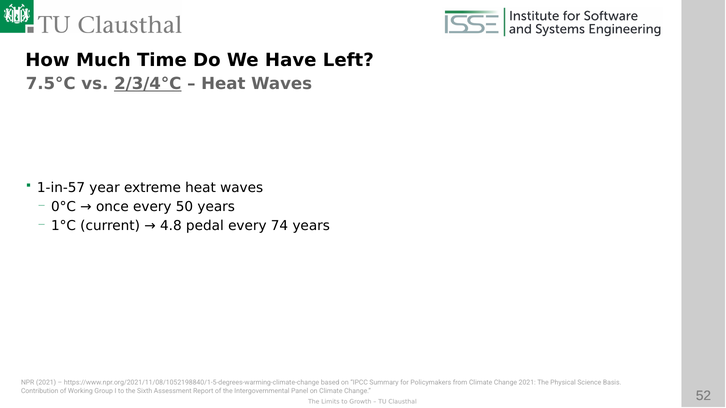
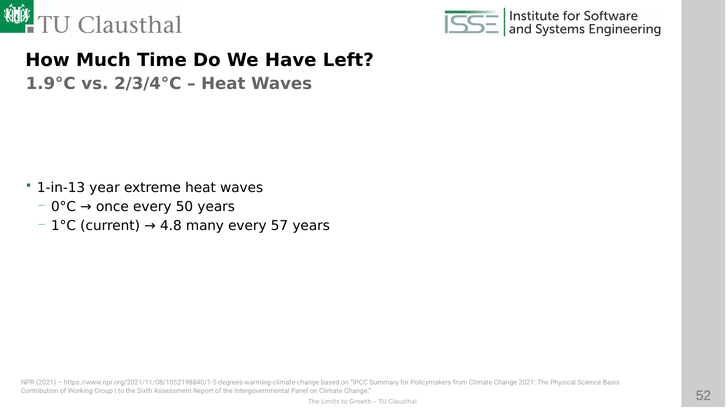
7.5°C: 7.5°C -> 1.9°C (51, 84)
2/3/4°C underline: present -> none (148, 84)
1-in-57: 1-in-57 -> 1-in-13 (61, 188)
pedal: pedal -> many (205, 226)
74: 74 -> 57 (280, 226)
